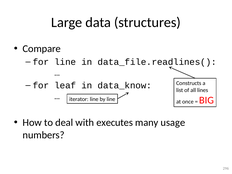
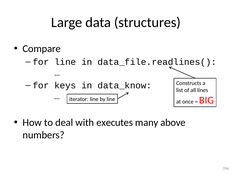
leaf: leaf -> keys (65, 85)
usage: usage -> above (173, 123)
